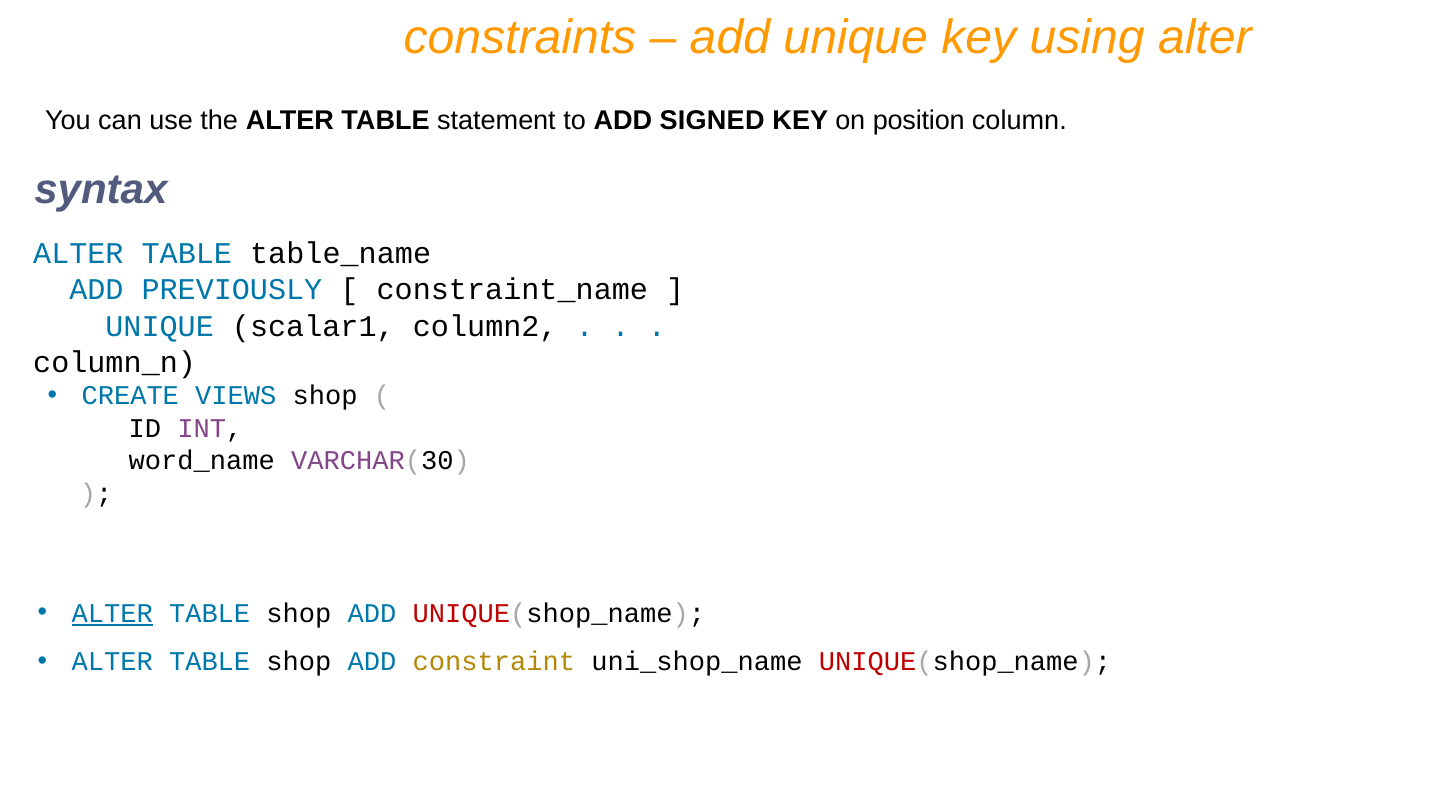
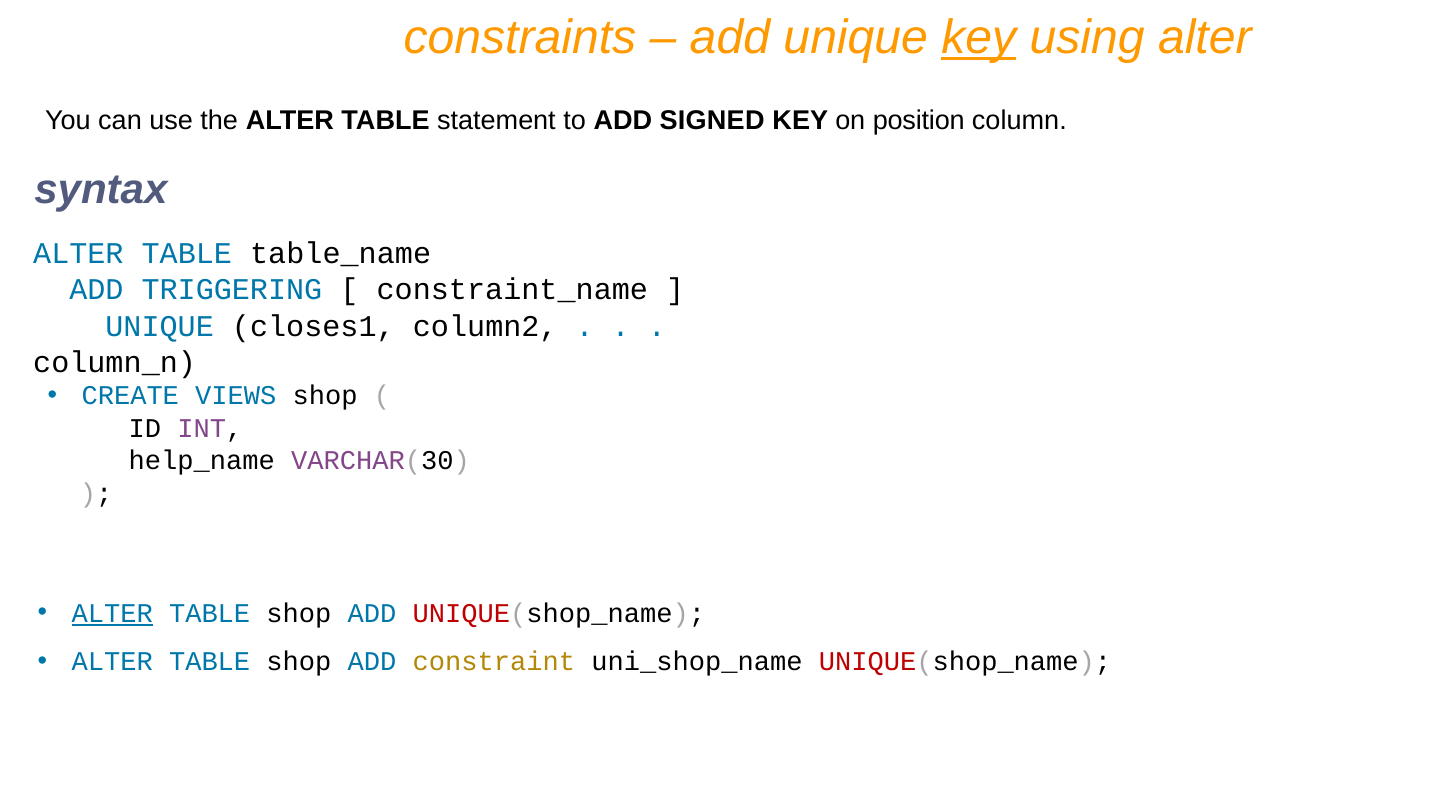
key underline: none -> present (979, 38)
PREVIOUSLY: PREVIOUSLY -> TRIGGERING (232, 290)
scalar1: scalar1 -> closes1 (313, 326)
word_name: word_name -> help_name (202, 461)
